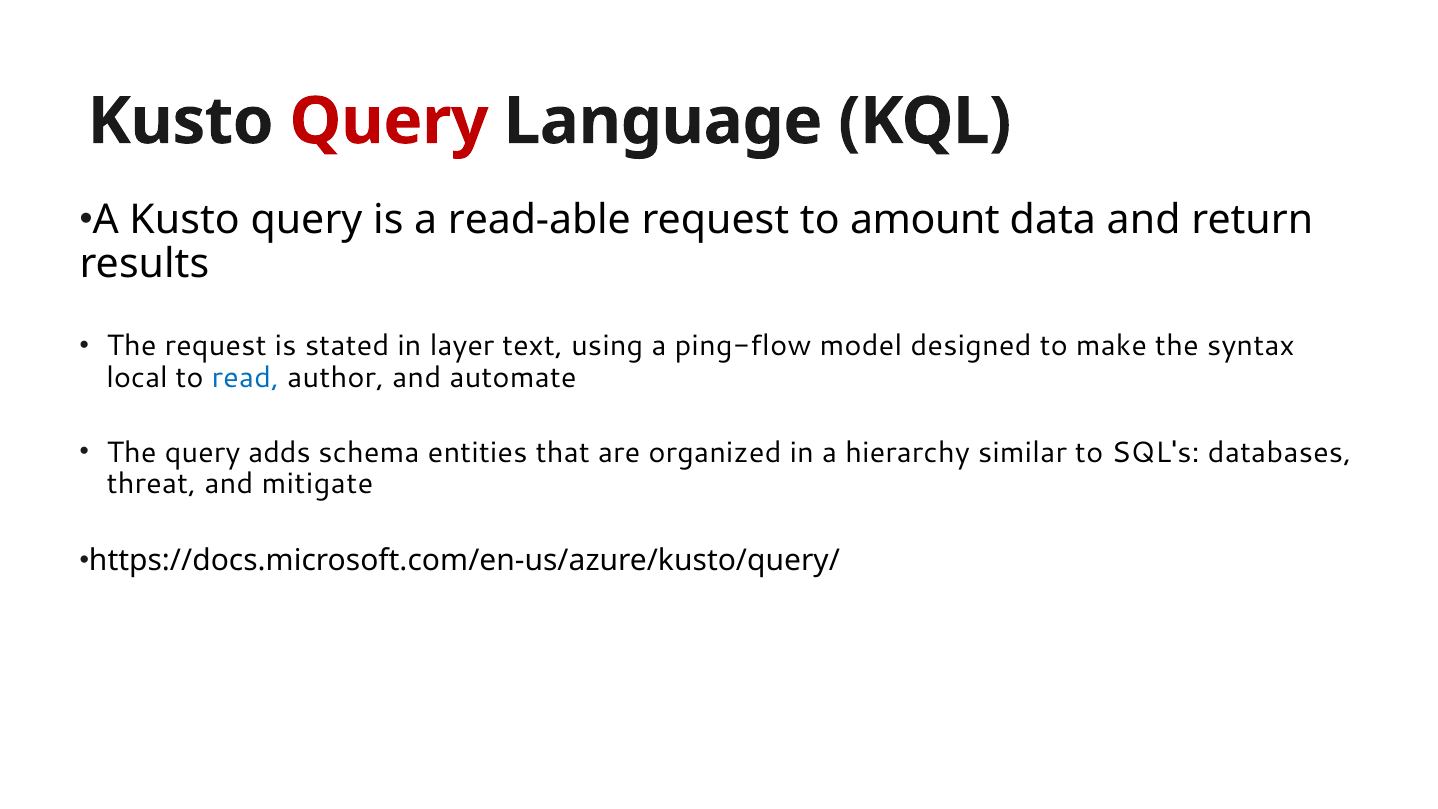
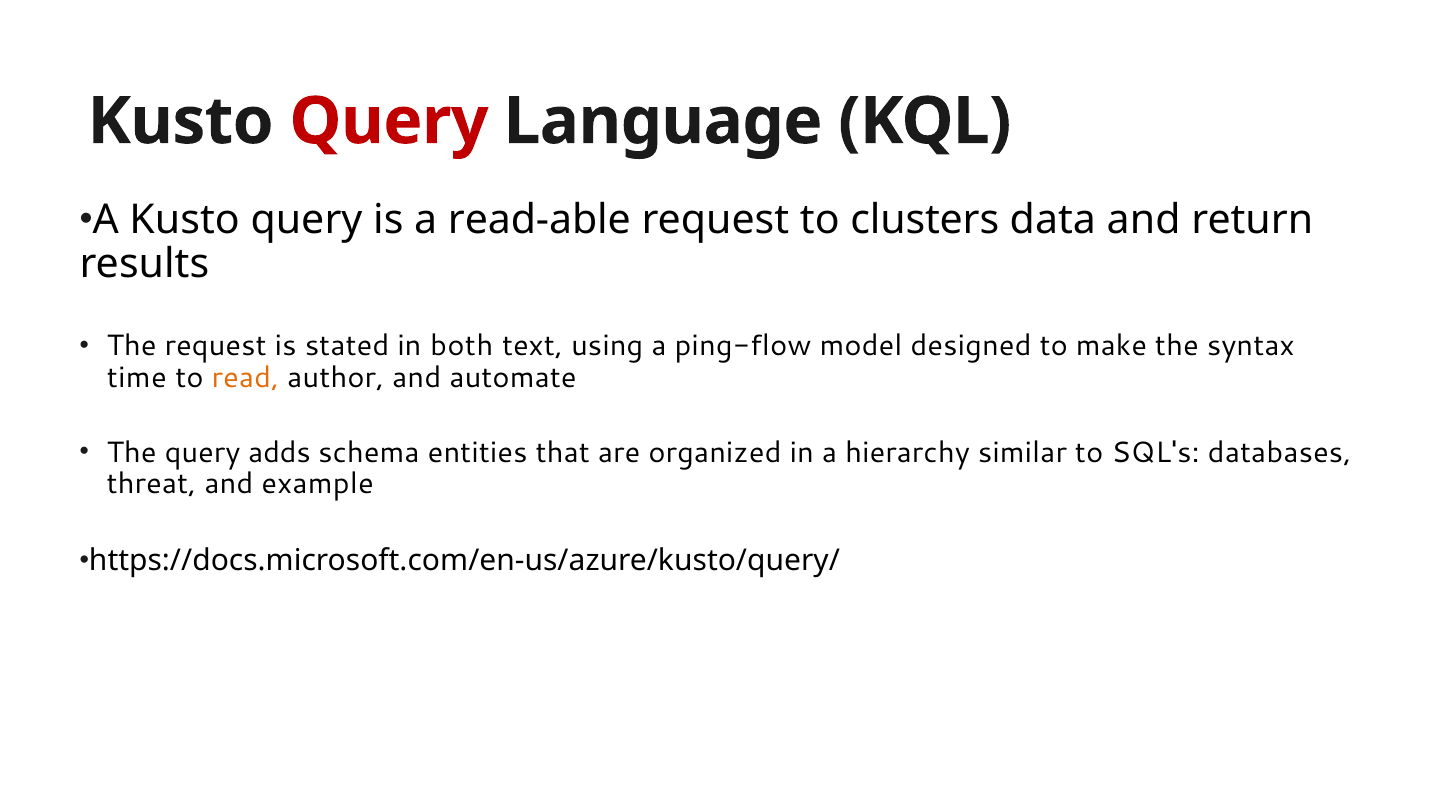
amount: amount -> clusters (925, 220)
layer: layer -> both (462, 346)
local: local -> time (137, 377)
read colour: blue -> orange (245, 377)
mitigate: mitigate -> example (318, 484)
